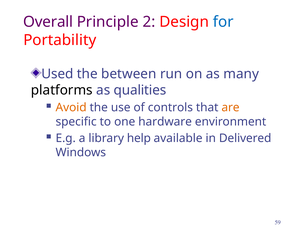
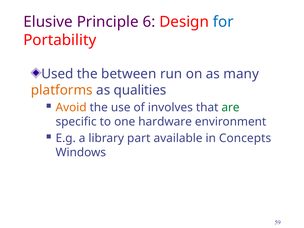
Overall: Overall -> Elusive (48, 22)
2: 2 -> 6 (149, 22)
platforms colour: black -> orange (62, 90)
controls: controls -> involves (170, 108)
are colour: orange -> green (230, 108)
help: help -> part (139, 138)
Delivered: Delivered -> Concepts (245, 138)
